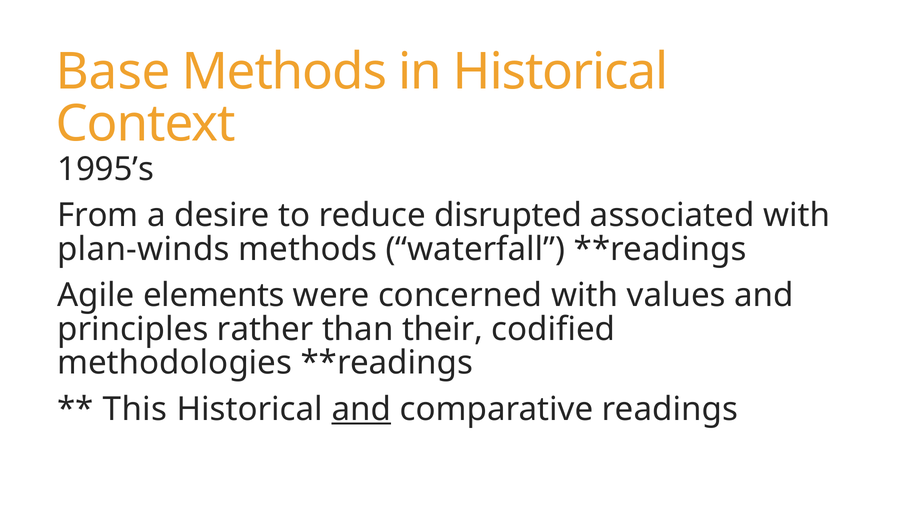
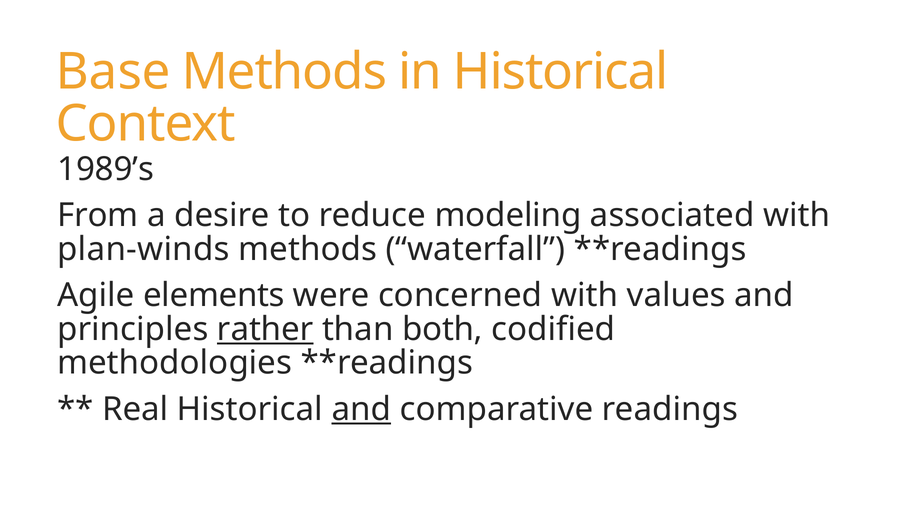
1995’s: 1995’s -> 1989’s (106, 170)
disrupted: disrupted -> modeling (508, 216)
rather underline: none -> present (265, 329)
their: their -> both (443, 329)
This: This -> Real (135, 409)
